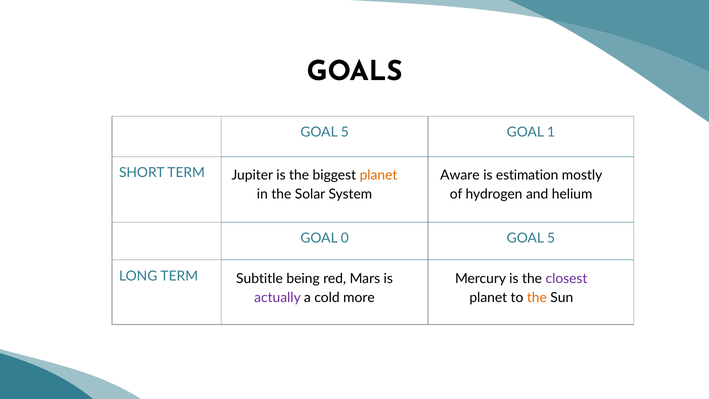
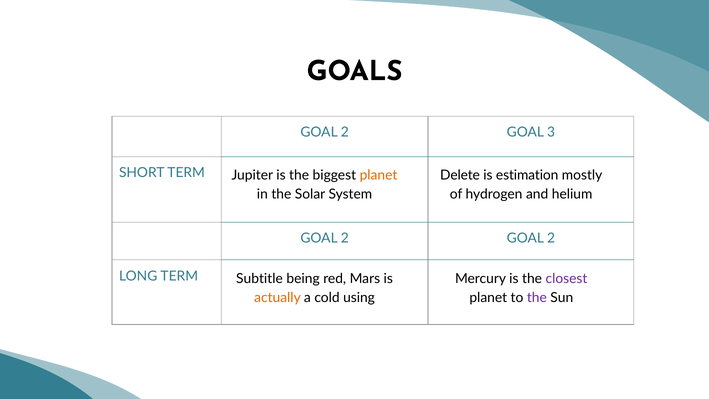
5: 5 -> 2 (345, 132)
1: 1 -> 3 (551, 132)
Aware: Aware -> Delete (460, 175)
0: 0 -> 2 (345, 238)
5: 5 -> 2 (551, 238)
actually colour: purple -> orange (277, 297)
more: more -> using (359, 297)
the colour: orange -> purple (537, 297)
